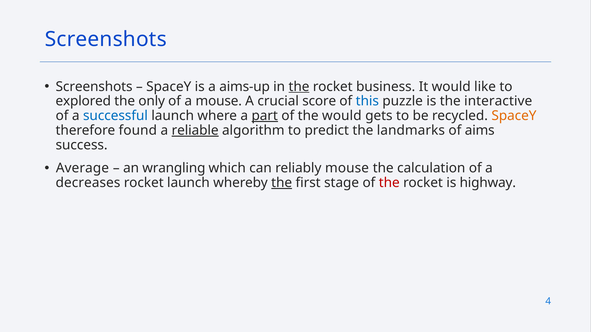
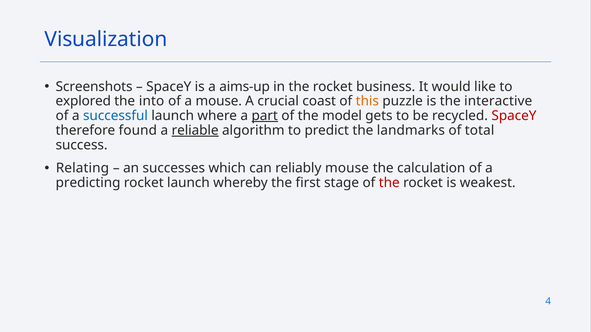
Screenshots: Screenshots -> Visualization (106, 39)
the underline: present -> none (299, 87)
only: only -> into (152, 101)
score: score -> coast (319, 101)
this colour: blue -> orange (367, 101)
the would: would -> model (342, 116)
SpaceY colour: orange -> red (514, 116)
aims: aims -> total (480, 130)
Average: Average -> Relating (82, 168)
wrangling: wrangling -> successes (174, 168)
decreases: decreases -> predicting (88, 183)
the underline: present -> none (282, 183)
highway: highway -> weakest (488, 183)
